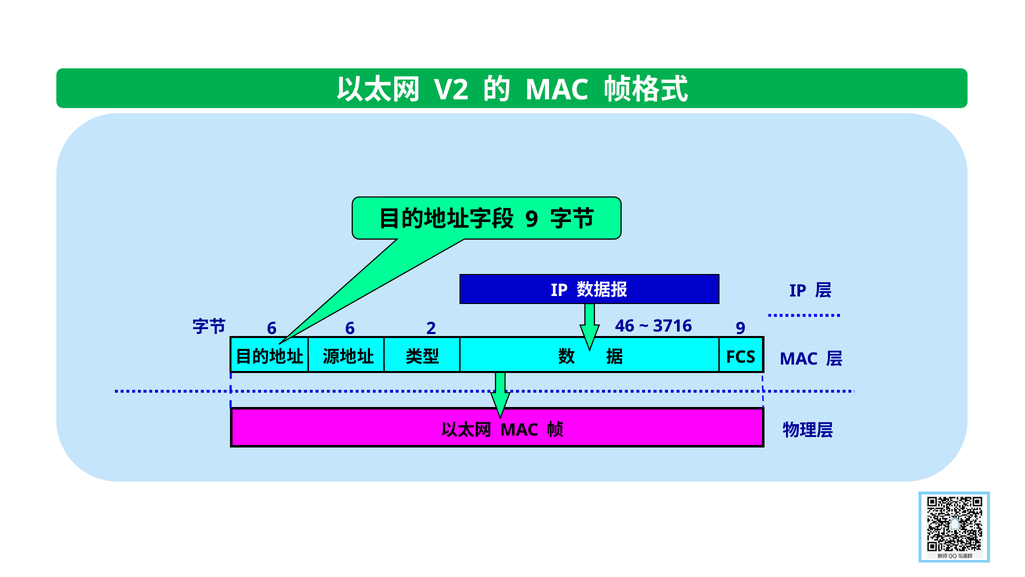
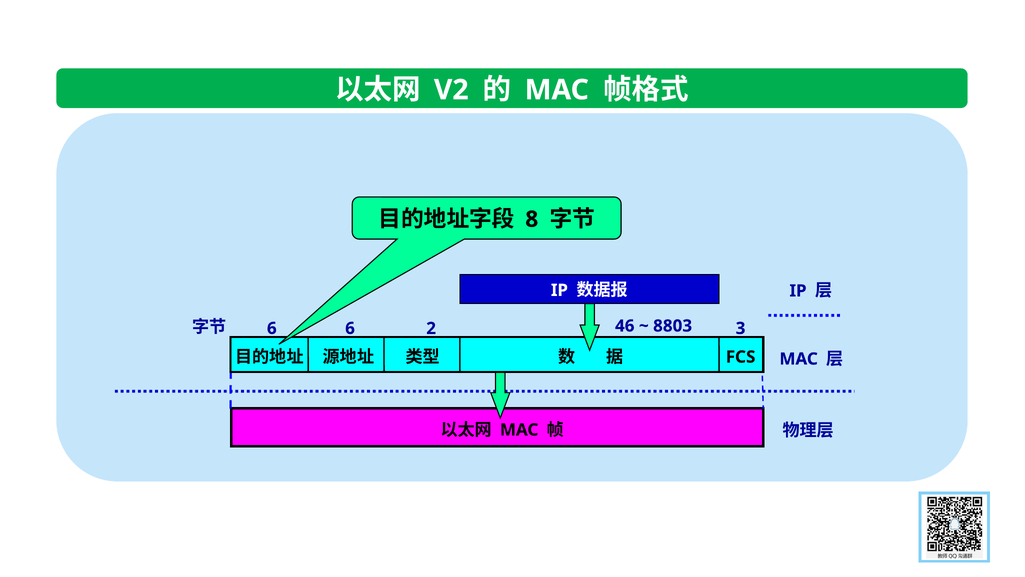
9: 9 -> 8 (532, 219)
3716: 3716 -> 8803 (673, 326)
9: 9 -> 3 (741, 328)
